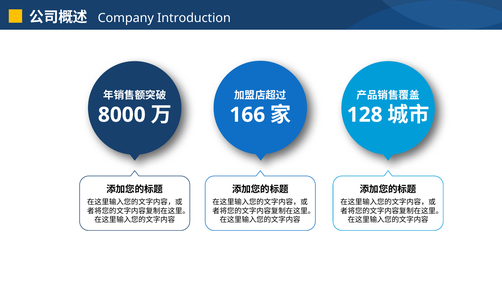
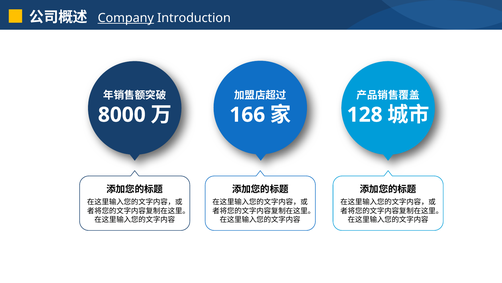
Company underline: none -> present (126, 18)
